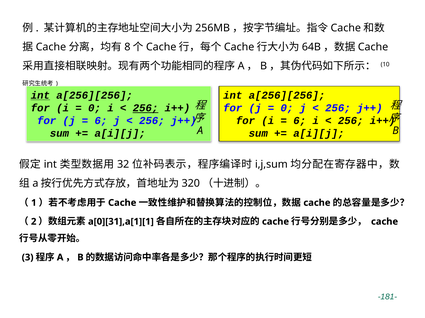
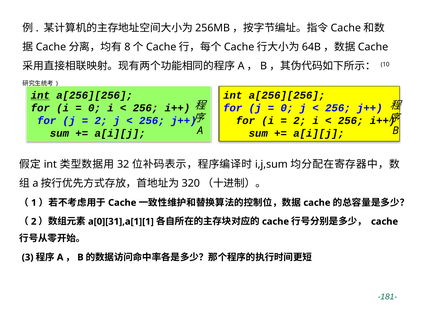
256 underline: present -> none (146, 108)
6: 6 -> 2 (101, 121)
6: 6 -> 2 (300, 121)
